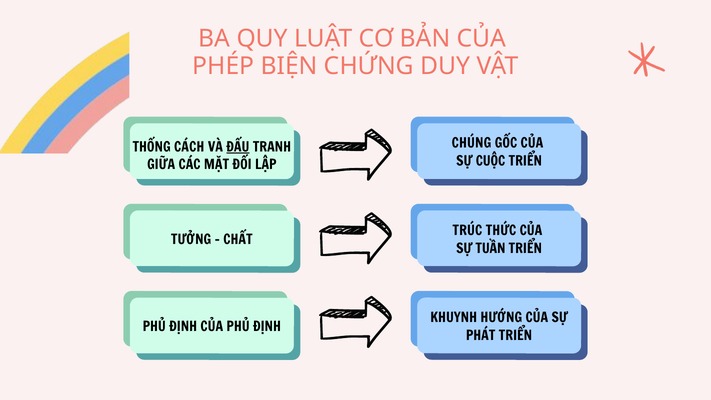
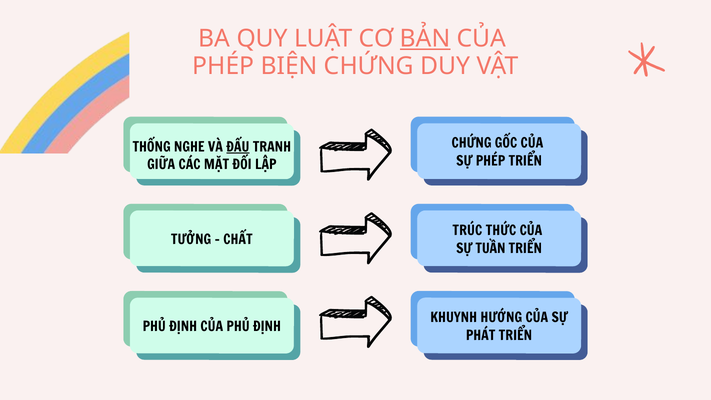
BẢN underline: none -> present (425, 39)
CHÚNG: CHÚNG -> CHỨNG (472, 143)
CÁCH: CÁCH -> NGHE (189, 147)
SỰ CUỘC: CUỘC -> PHÉP (490, 161)
